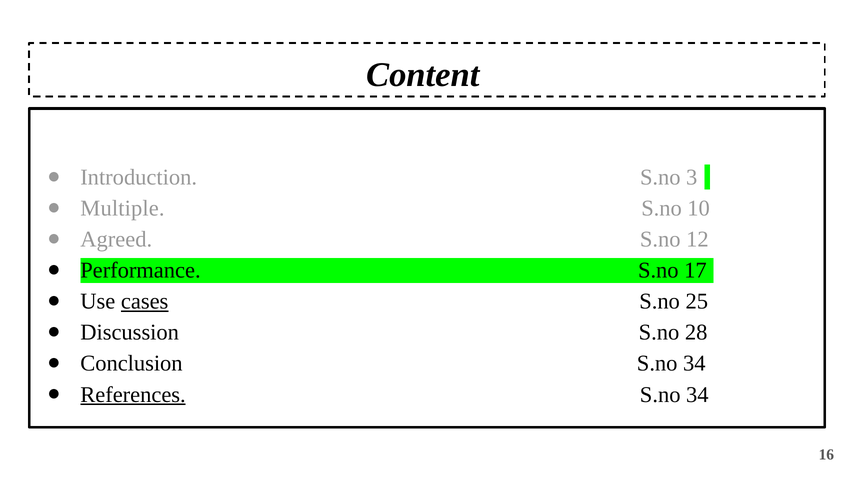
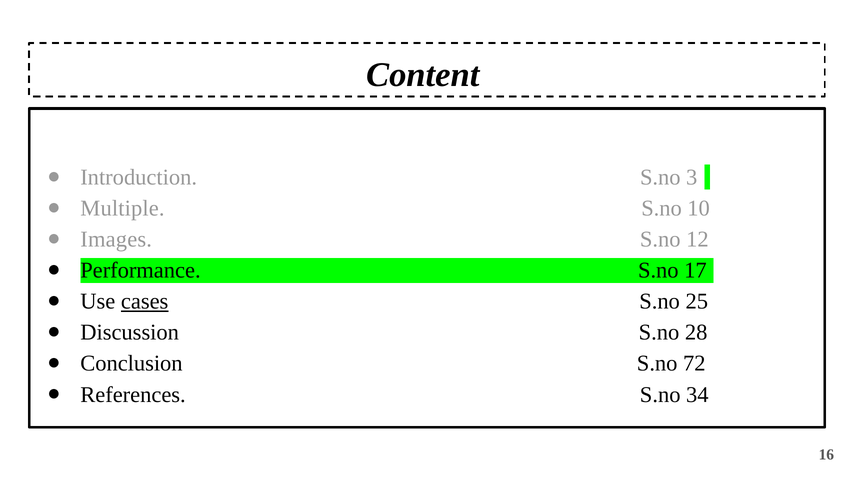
Agreed: Agreed -> Images (116, 240)
Conclusion S.no 34: 34 -> 72 (694, 364)
References underline: present -> none (133, 395)
